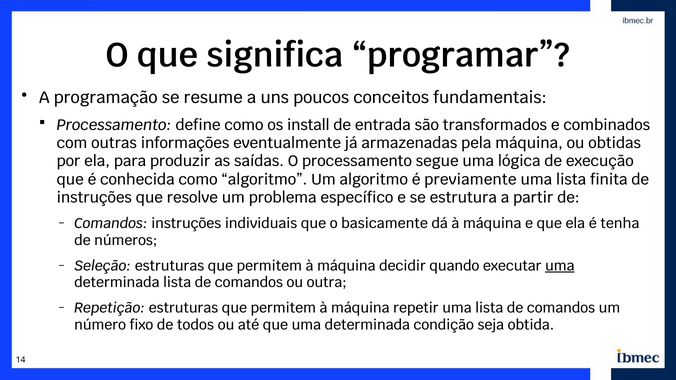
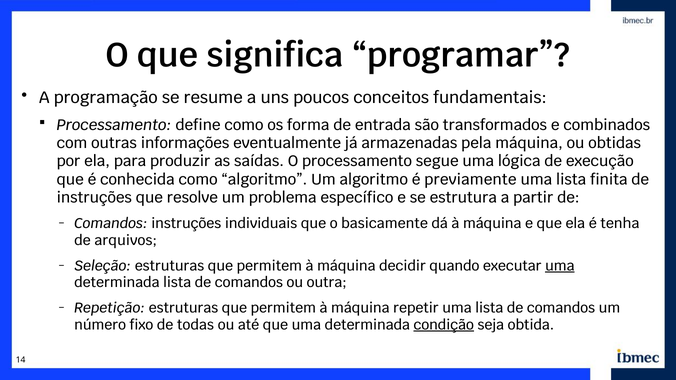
install: install -> forma (308, 125)
números: números -> arquivos (126, 241)
todos: todos -> todas (196, 325)
condição underline: none -> present (444, 325)
